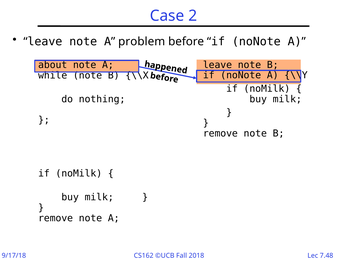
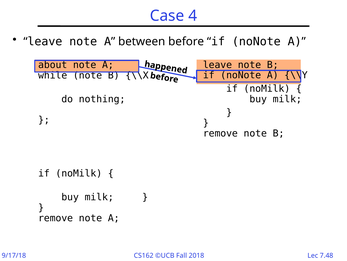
2: 2 -> 4 (193, 16)
problem: problem -> between (142, 41)
